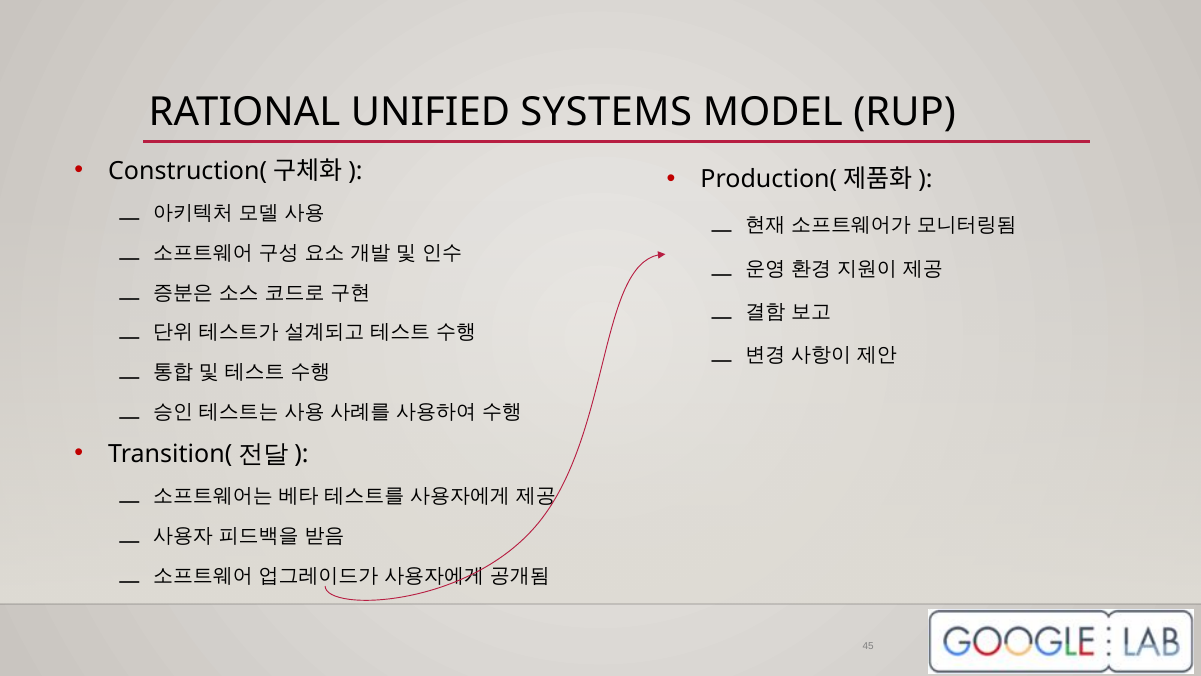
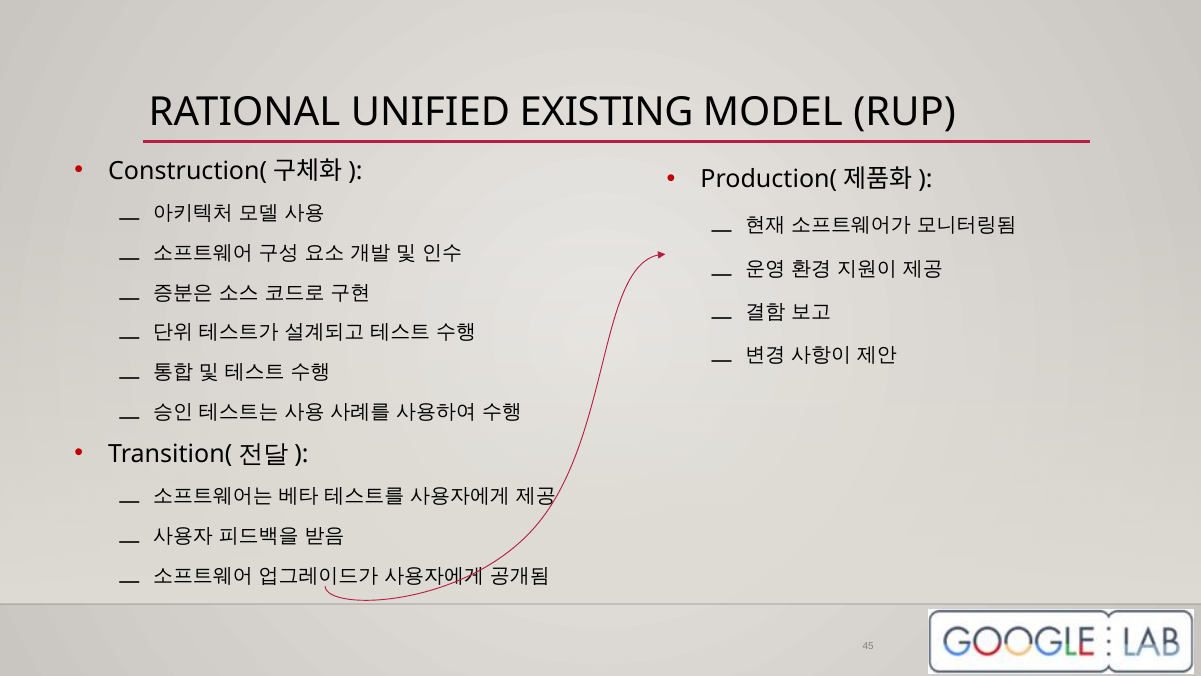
SYSTEMS: SYSTEMS -> EXISTING (607, 112)
